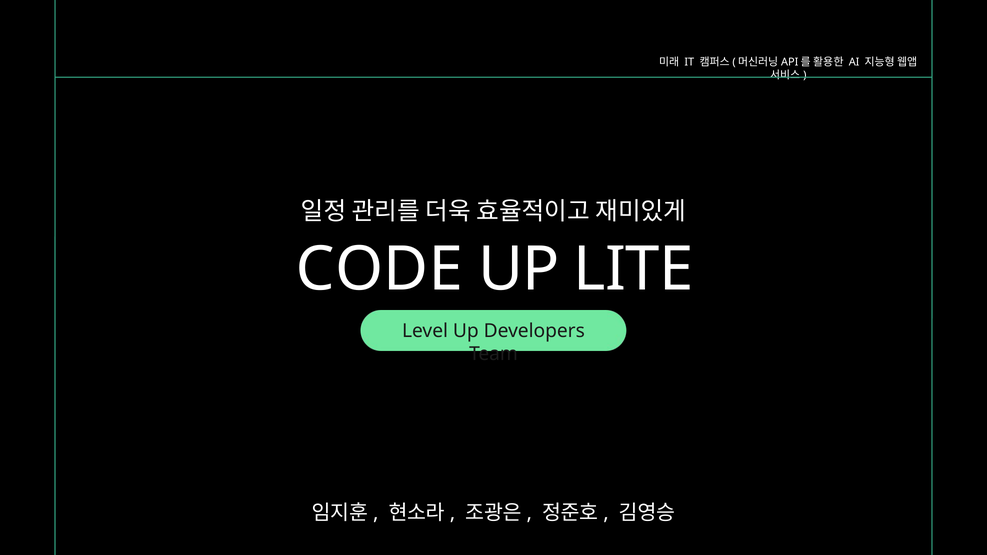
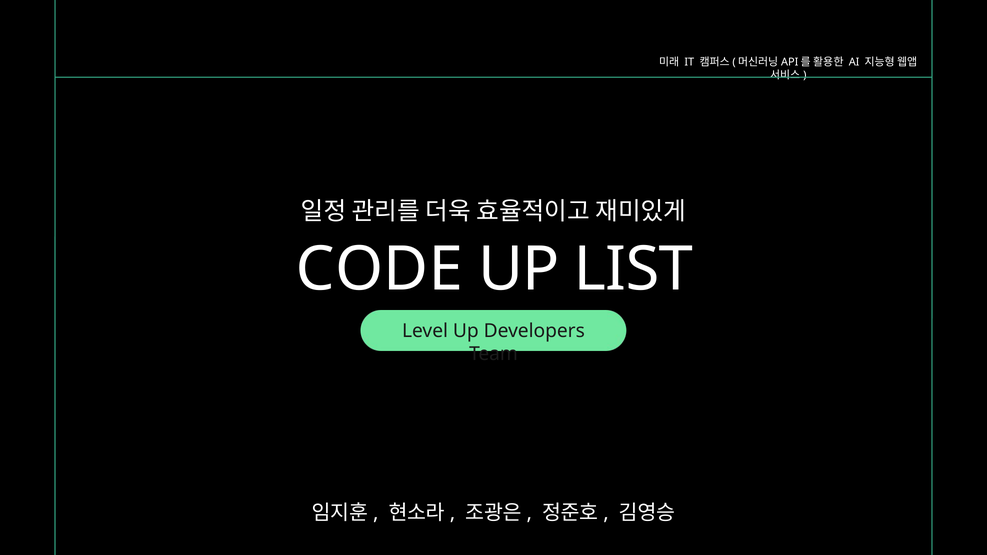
LITE: LITE -> LIST (633, 269)
